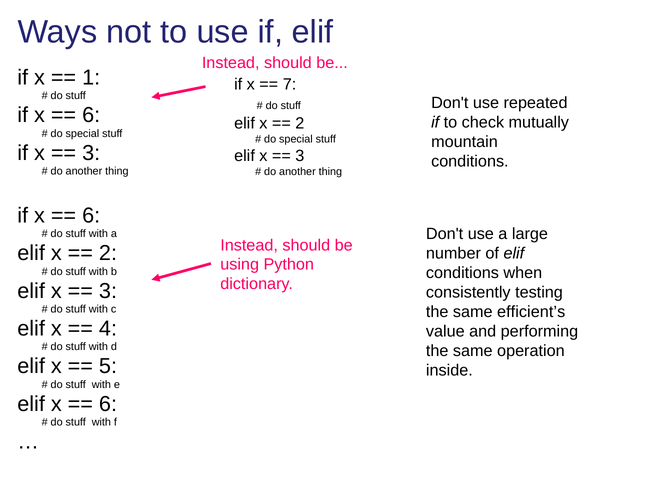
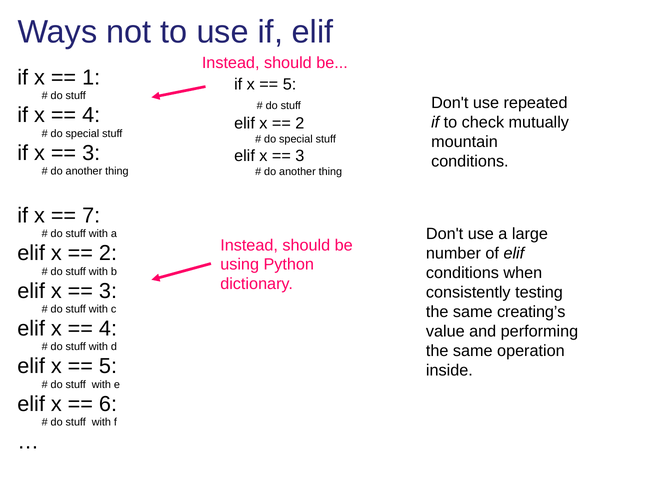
7: 7 -> 5 (289, 84)
6: 6 -> 4 (91, 115)
6: 6 -> 7 (91, 216)
efficient’s: efficient’s -> creating’s (531, 312)
